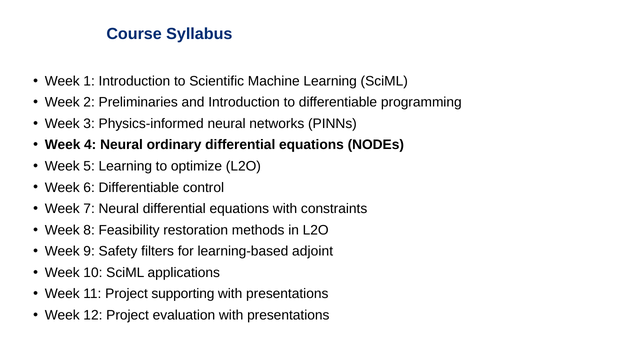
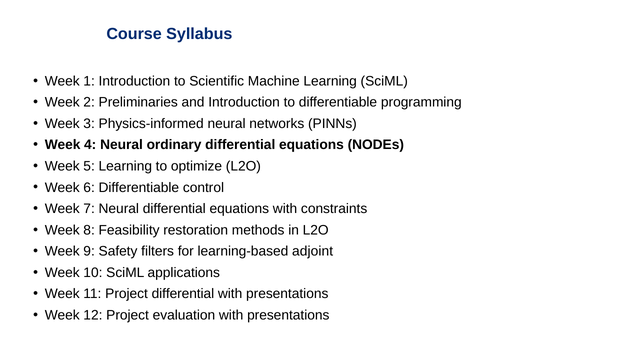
Project supporting: supporting -> differential (183, 294)
